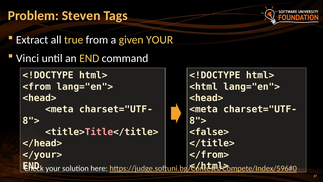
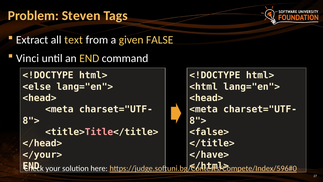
true: true -> text (74, 40)
given YOUR: YOUR -> FALSE (160, 40)
<from: <from -> <else (37, 87)
</from>: </from> -> </have> (209, 154)
